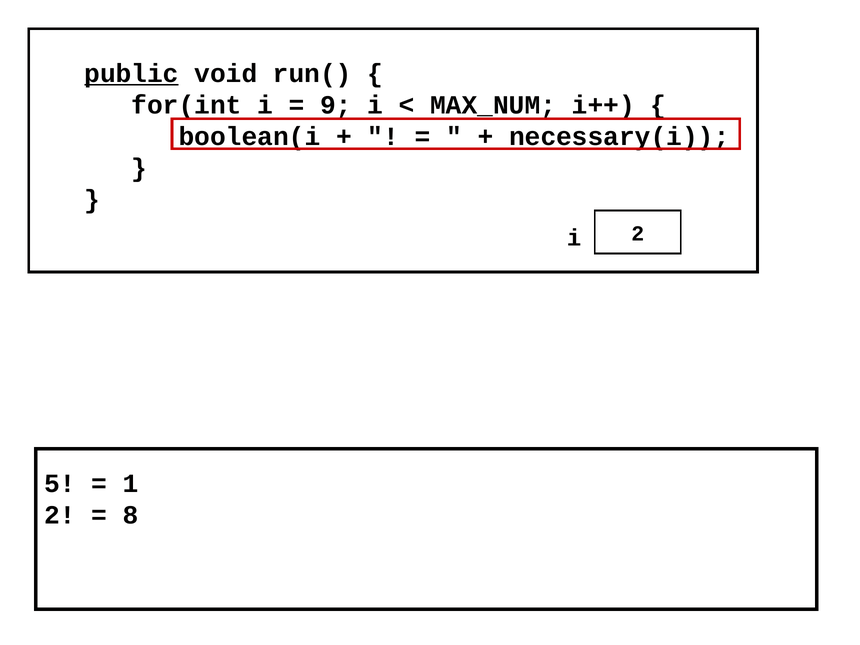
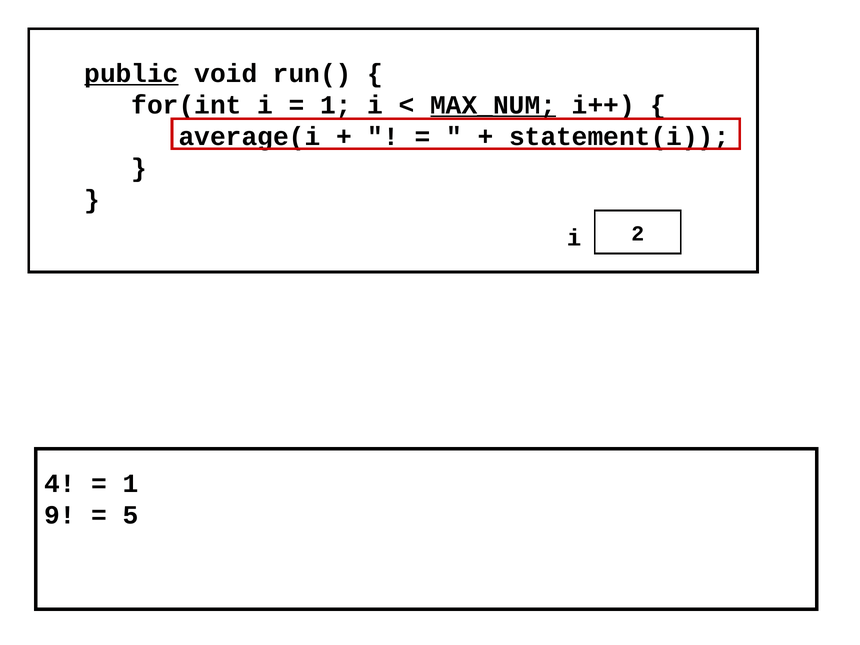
9: 9 -> 1 (336, 105)
MAX_NUM underline: none -> present (493, 105)
boolean(i: boolean(i -> average(i (250, 136)
necessary(i: necessary(i -> statement(i (619, 136)
5: 5 -> 4 (60, 483)
2: 2 -> 9 (60, 515)
8: 8 -> 5 (131, 515)
